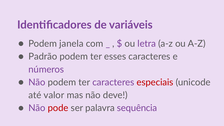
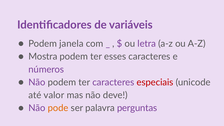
Padrão: Padrão -> Mostra (43, 57)
pode colour: red -> orange (58, 108)
sequência: sequência -> perguntas (137, 108)
